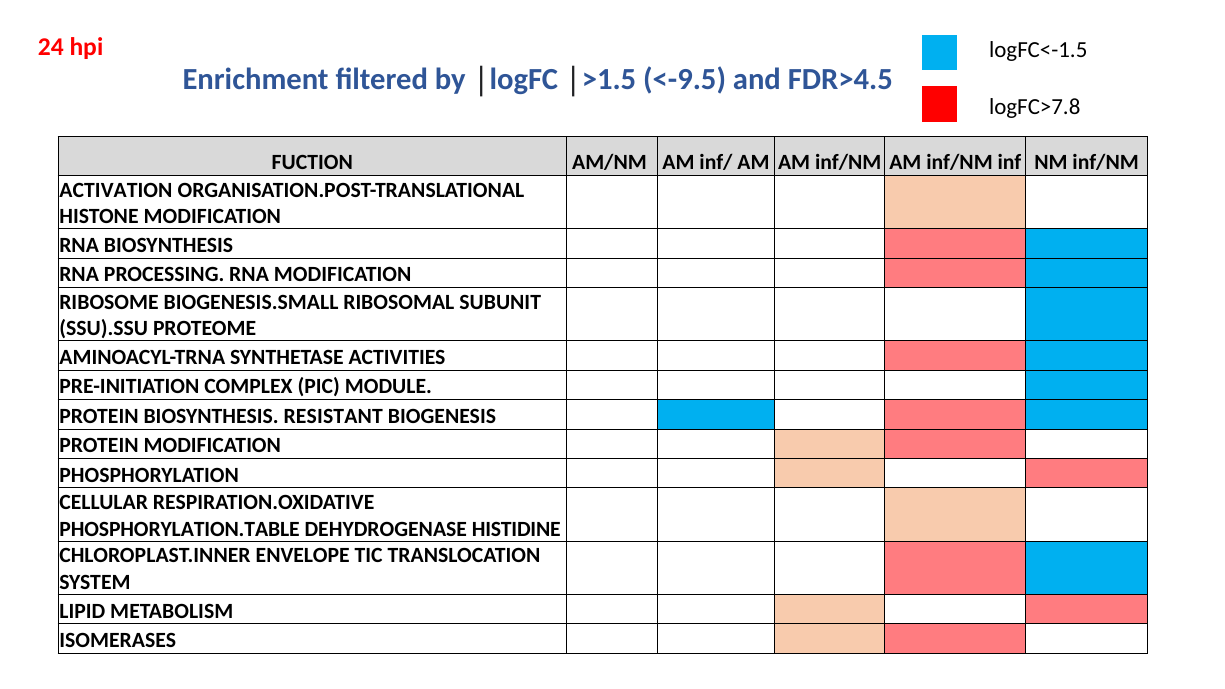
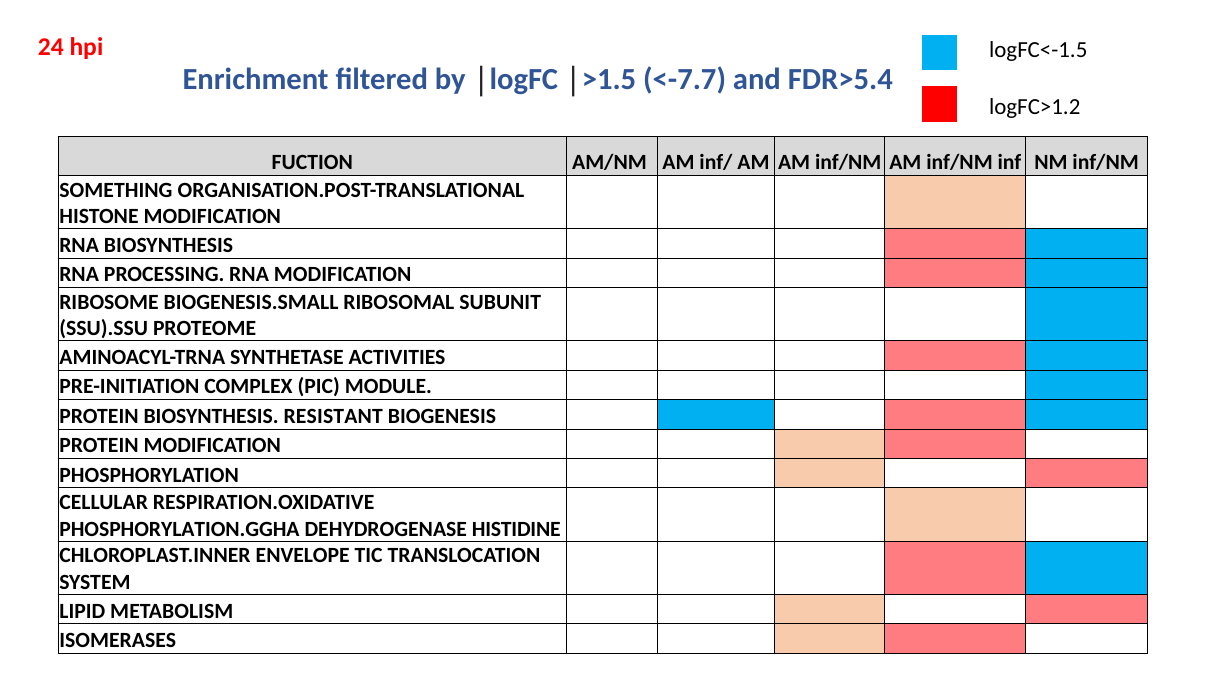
<-9.5: <-9.5 -> <-7.7 (685, 79)
FDR>4.5: FDR>4.5 -> FDR>5.4 (840, 79)
logFC>7.8: logFC>7.8 -> logFC>1.2 (1035, 106)
ACTIVATION: ACTIVATION -> SOMETHING (116, 190)
PHOSPHORYLATION.TABLE: PHOSPHORYLATION.TABLE -> PHOSPHORYLATION.GGHA (179, 529)
